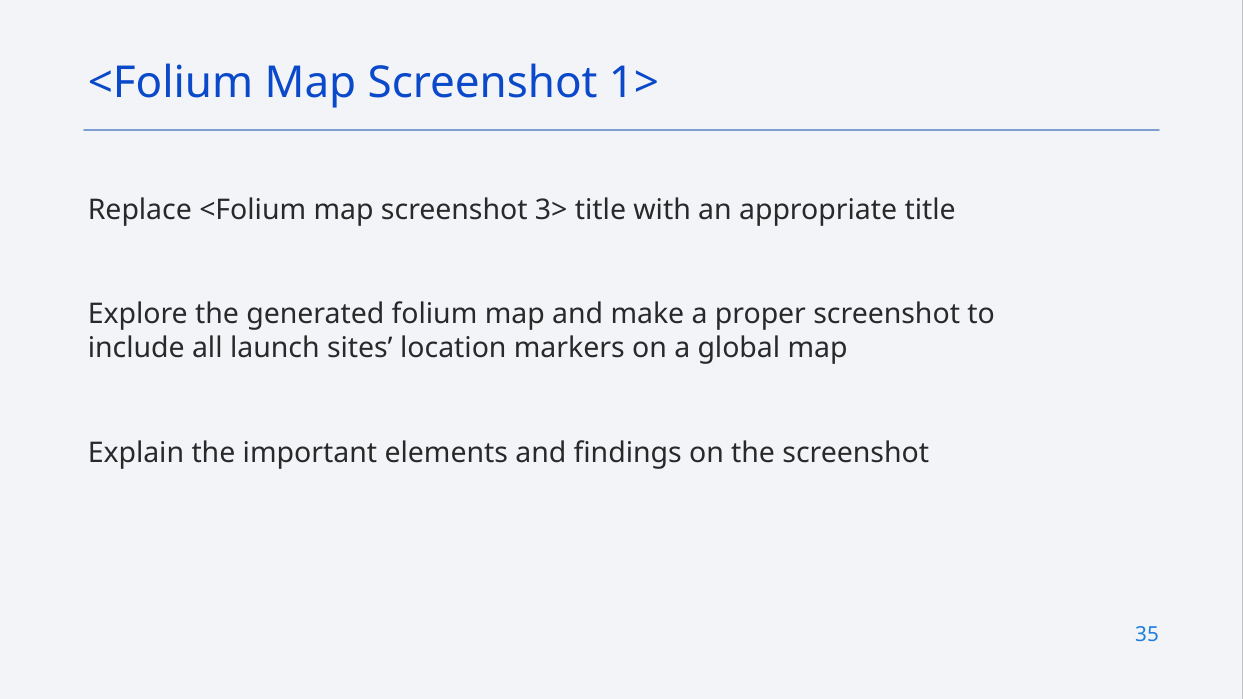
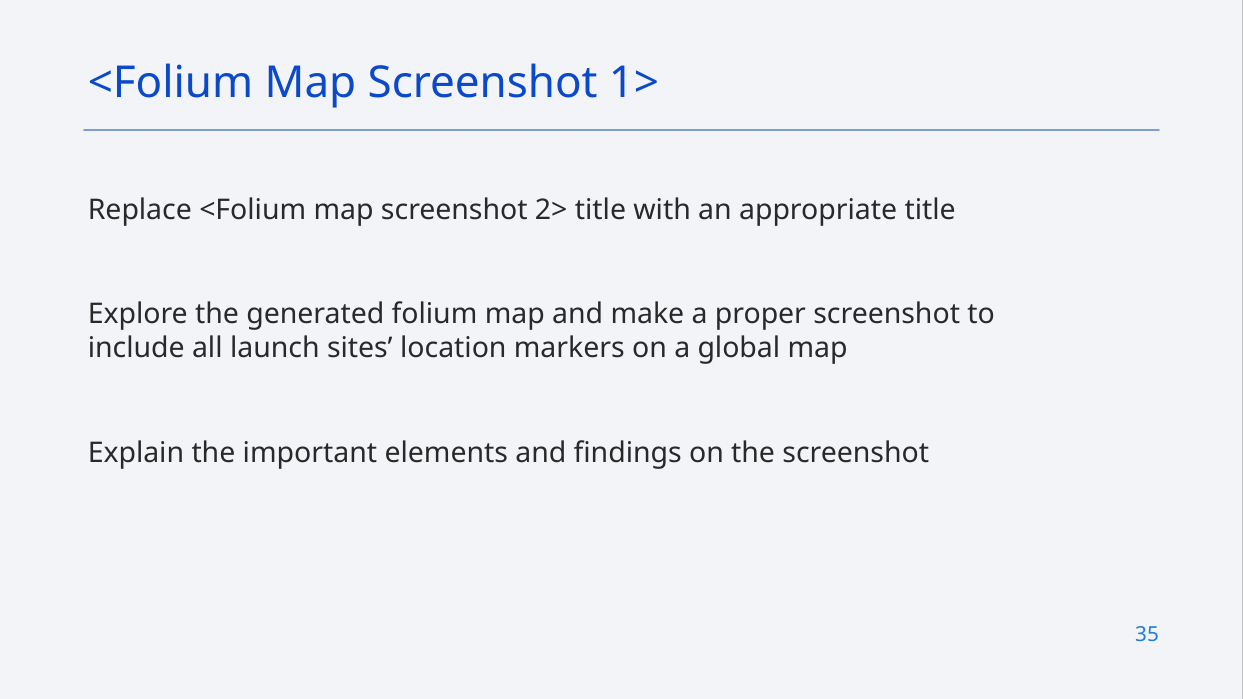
3>: 3> -> 2> (551, 210)
